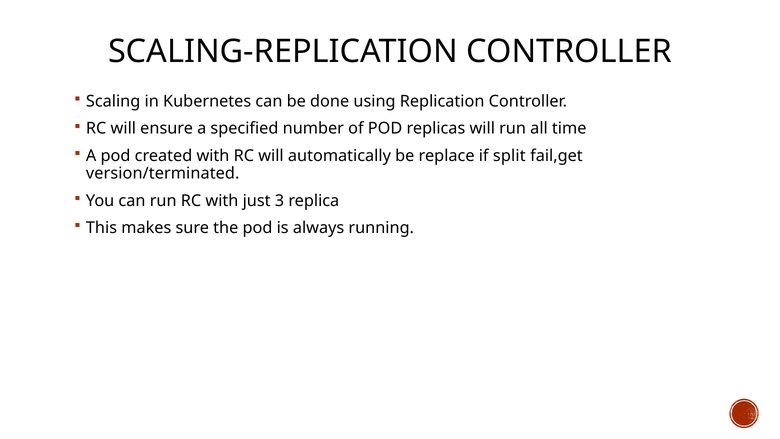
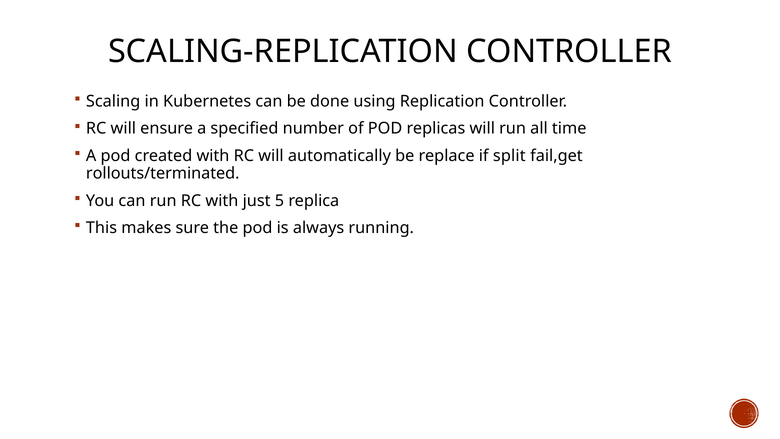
version/terminated: version/terminated -> rollouts/terminated (163, 173)
3: 3 -> 5 (279, 201)
